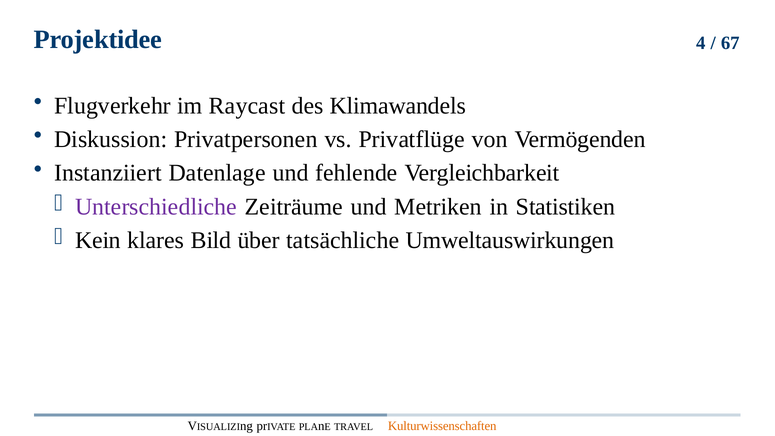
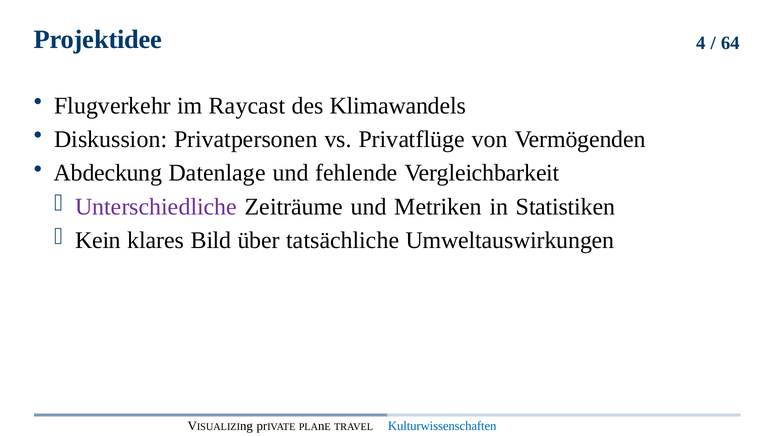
67: 67 -> 64 (730, 43)
Instanziiert: Instanziiert -> Abdeckung (108, 173)
Kulturwissenschaften colour: orange -> blue (442, 426)
